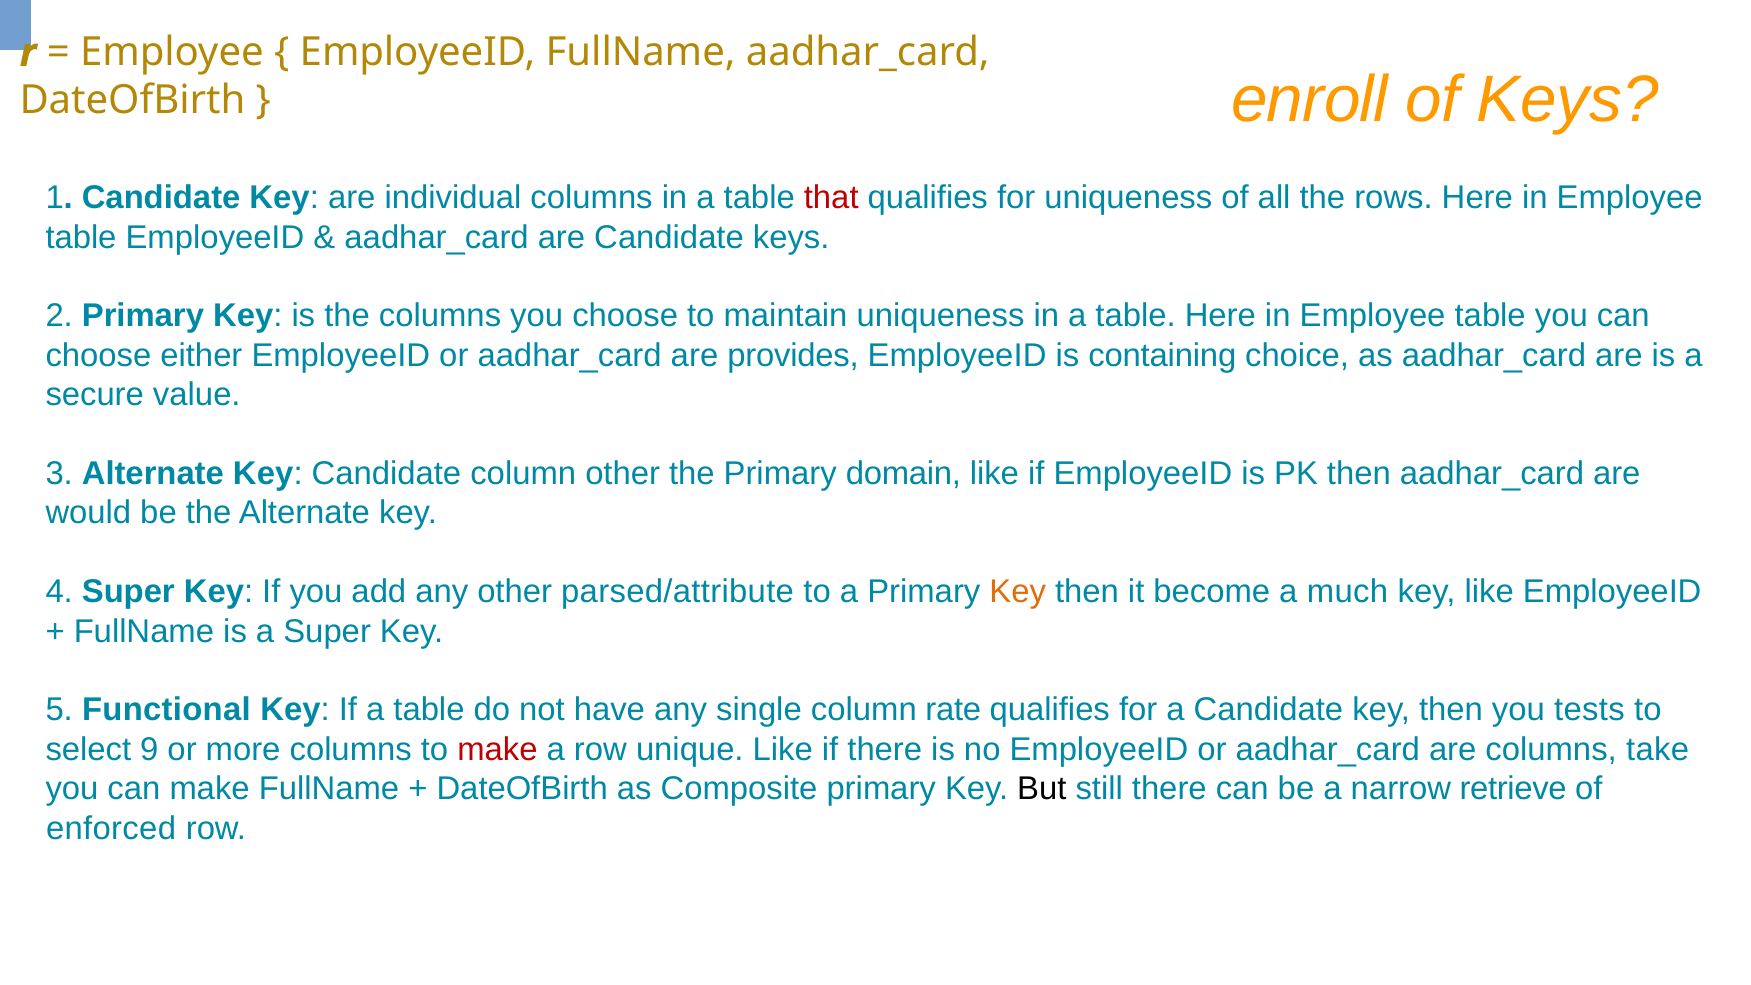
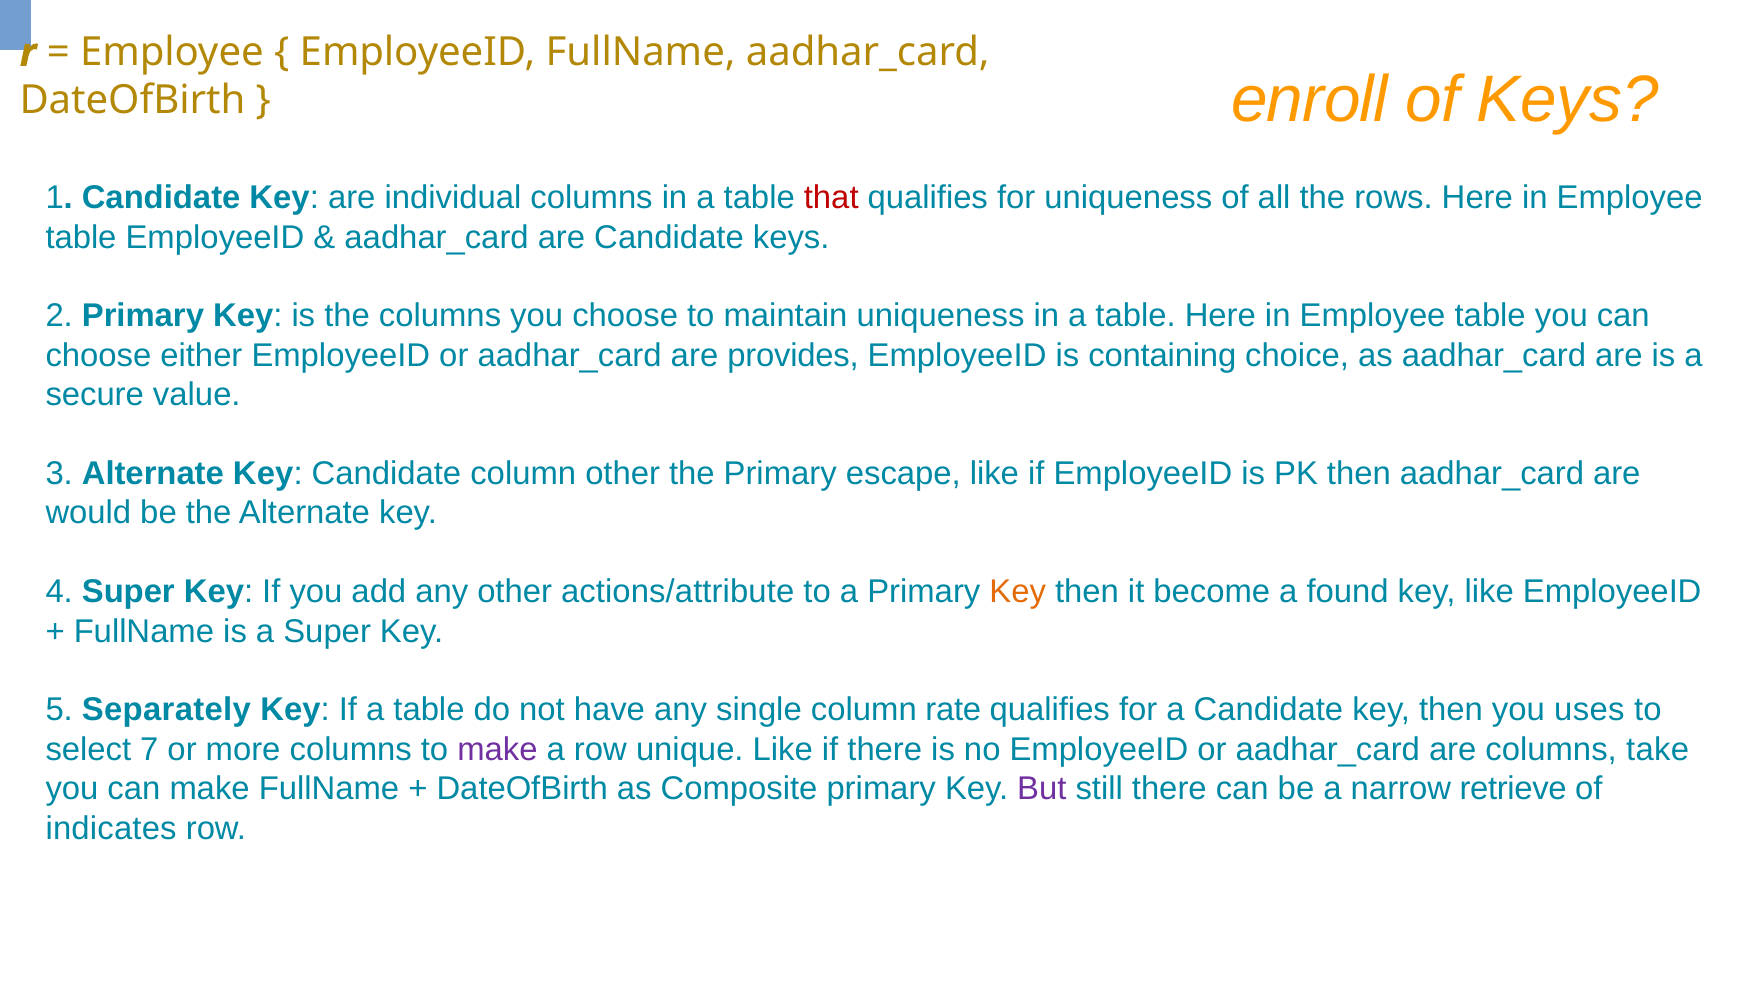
domain: domain -> escape (903, 474)
parsed/attribute: parsed/attribute -> actions/attribute (678, 592)
much: much -> found (1348, 592)
Functional: Functional -> Separately (166, 710)
tests: tests -> uses (1589, 710)
9: 9 -> 7 (149, 749)
make colour: red -> purple (498, 749)
But colour: black -> purple (1042, 789)
enforced: enforced -> indicates (111, 828)
